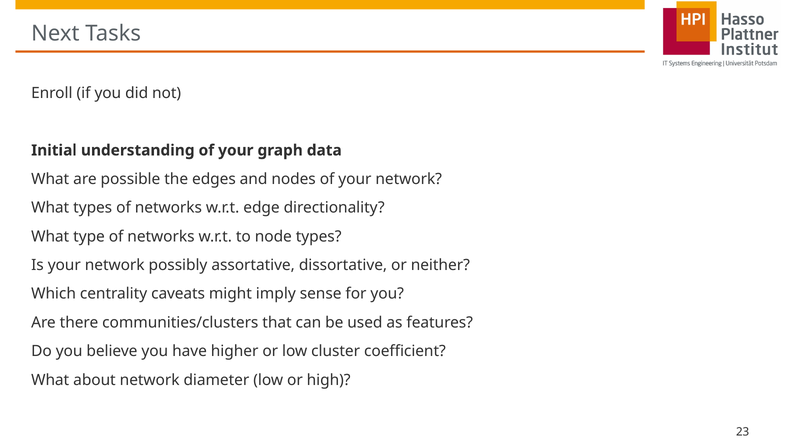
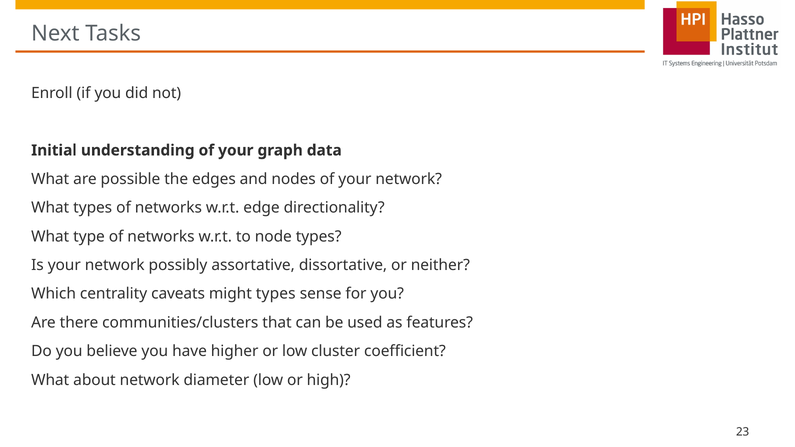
might imply: imply -> types (276, 294)
